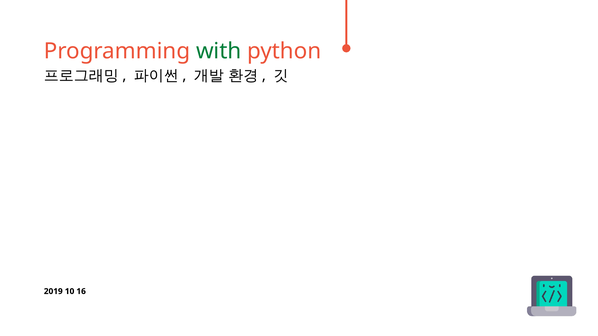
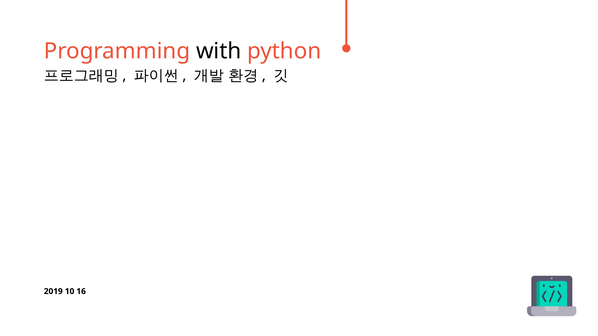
with colour: green -> black (219, 51)
